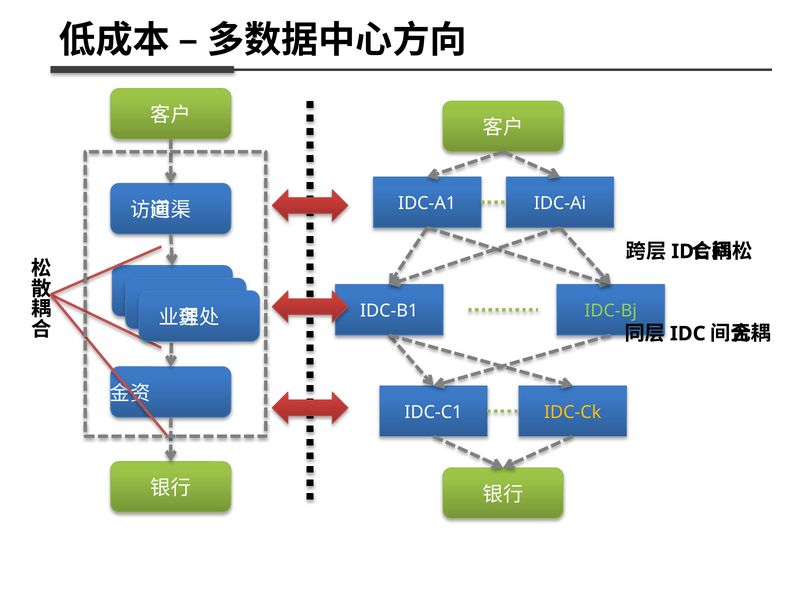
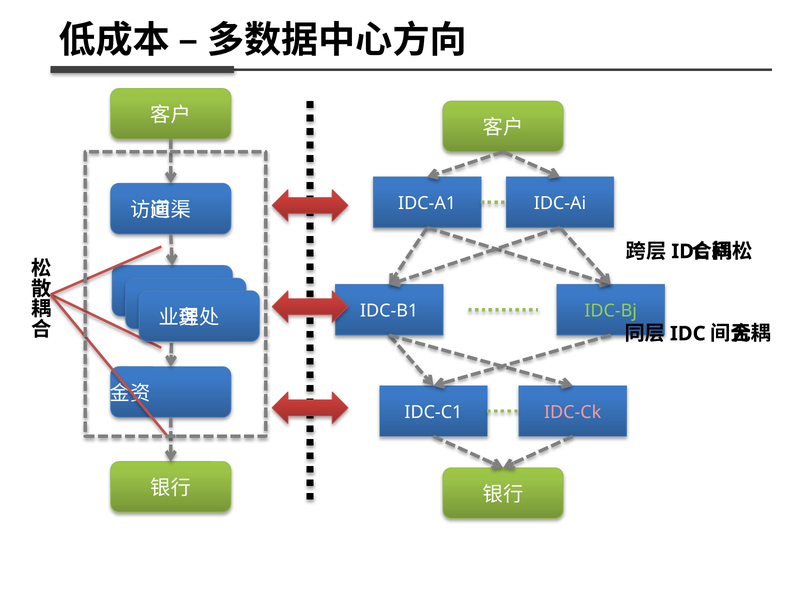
IDC-Ck colour: yellow -> pink (573, 413)
